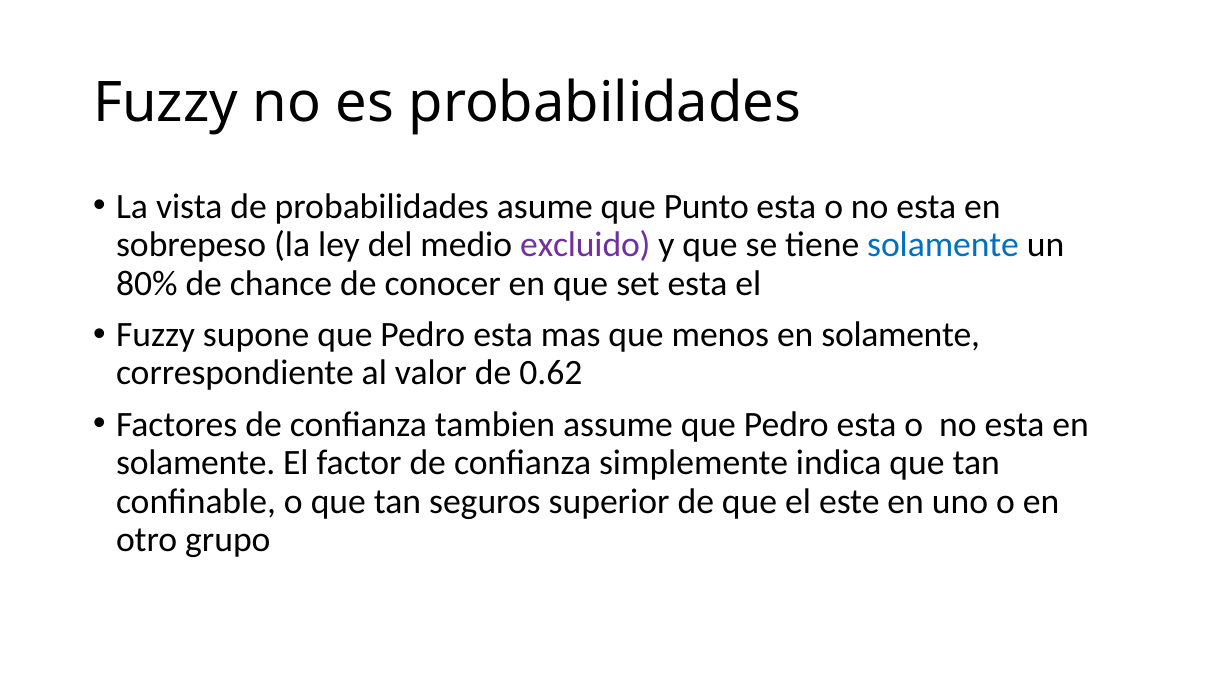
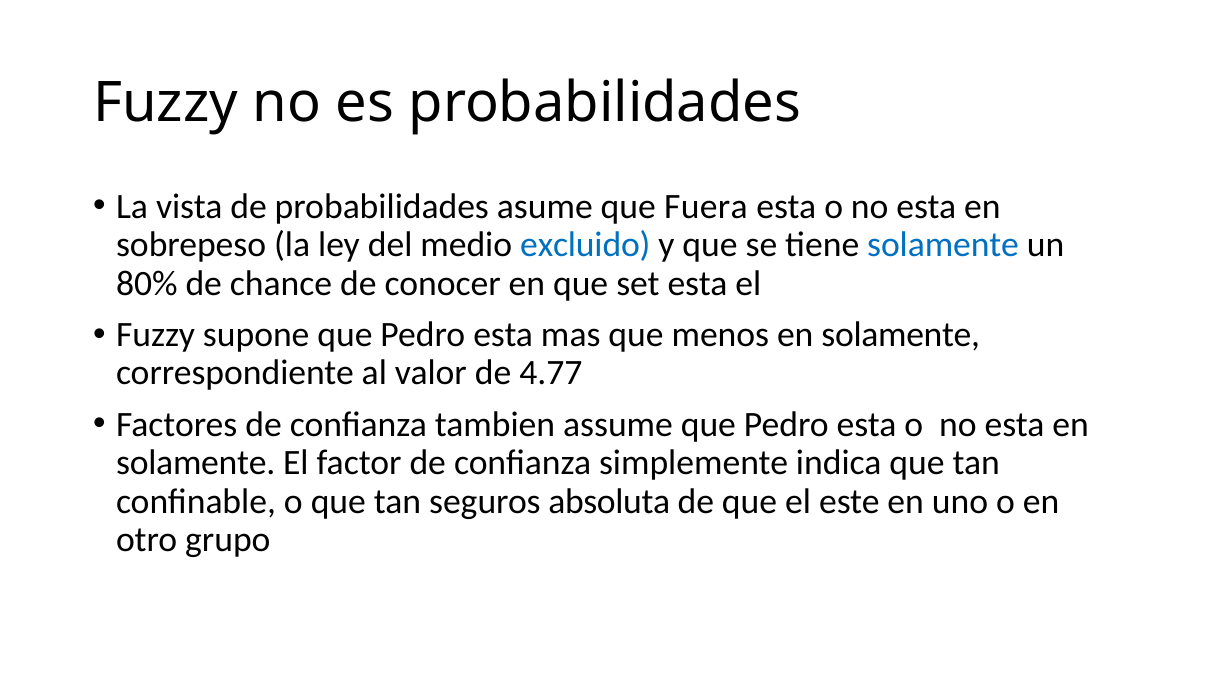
Punto: Punto -> Fuera (706, 207)
excluido colour: purple -> blue (585, 245)
0.62: 0.62 -> 4.77 (551, 373)
superior: superior -> absoluta (609, 502)
